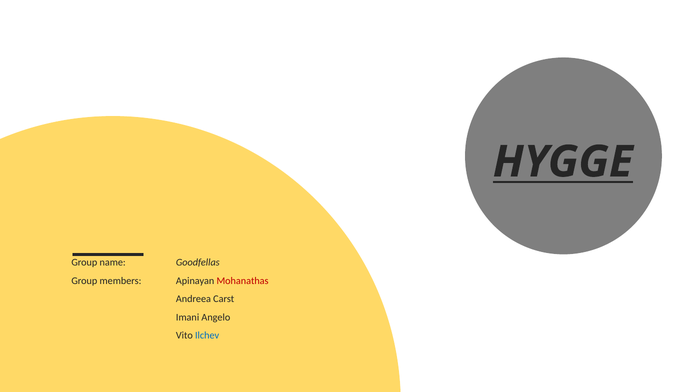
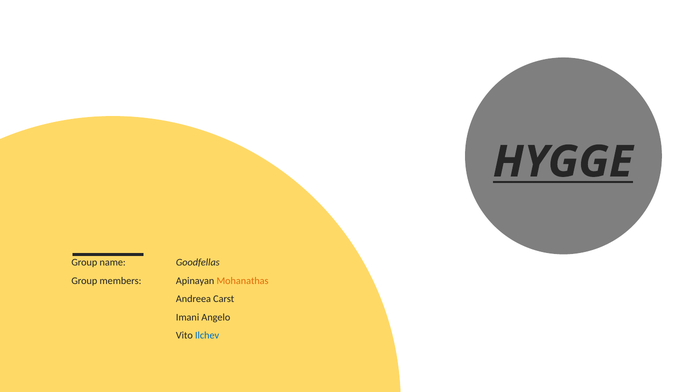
Mohanathas colour: red -> orange (243, 281)
